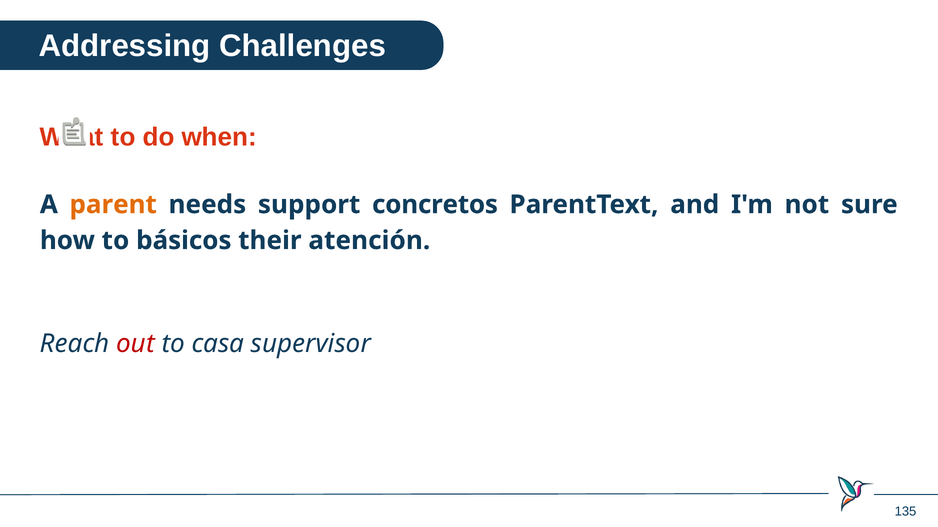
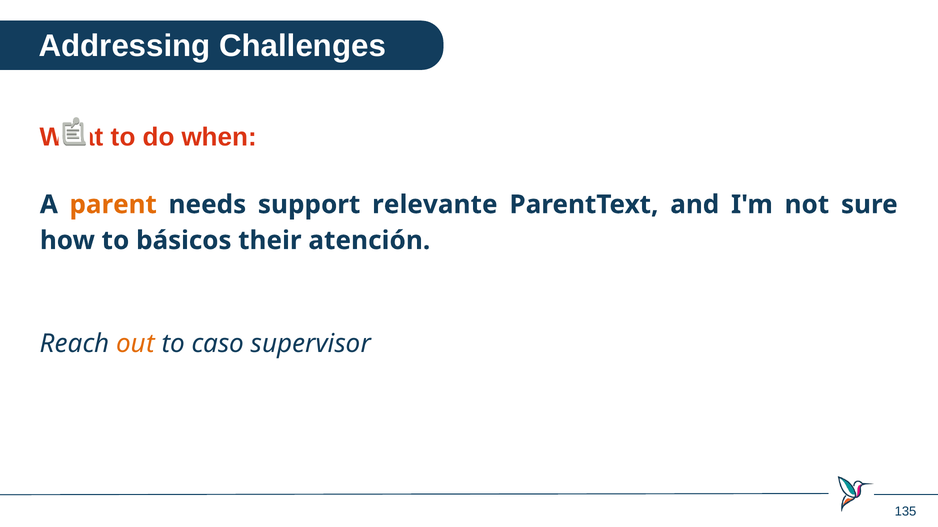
concretos: concretos -> relevante (435, 205)
out colour: red -> orange (136, 344)
casa: casa -> caso (218, 344)
